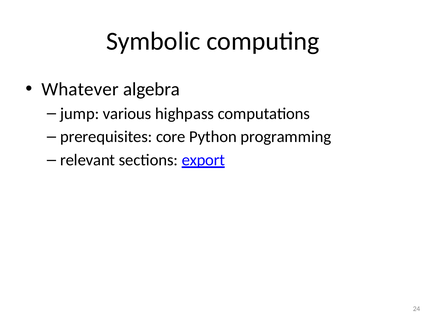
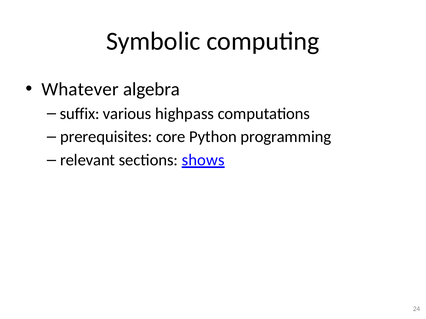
jump: jump -> suffix (80, 114)
export: export -> shows (203, 160)
